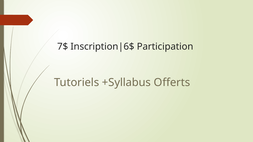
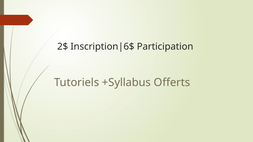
7$: 7$ -> 2$ (63, 47)
